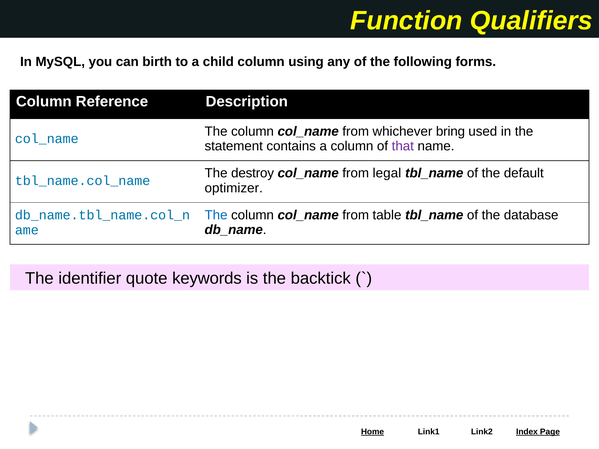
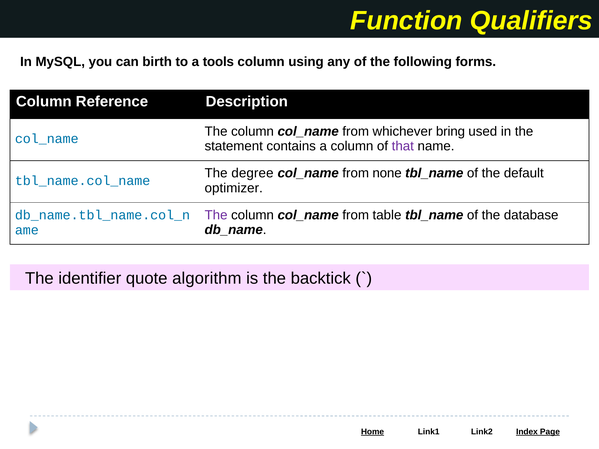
child: child -> tools (218, 62)
destroy: destroy -> degree (252, 173)
legal: legal -> none (387, 173)
The colour: blue -> purple (216, 215)
keywords: keywords -> algorithm (207, 279)
